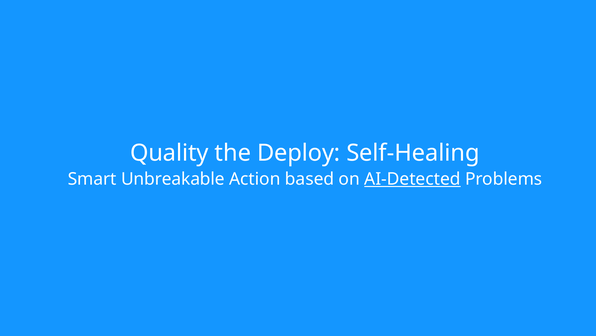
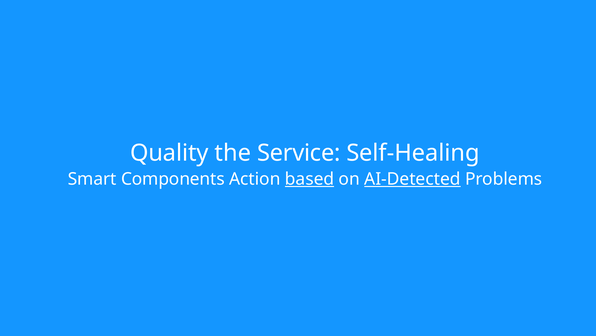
Deploy: Deploy -> Service (299, 153)
Unbreakable: Unbreakable -> Components (173, 179)
based underline: none -> present (310, 179)
